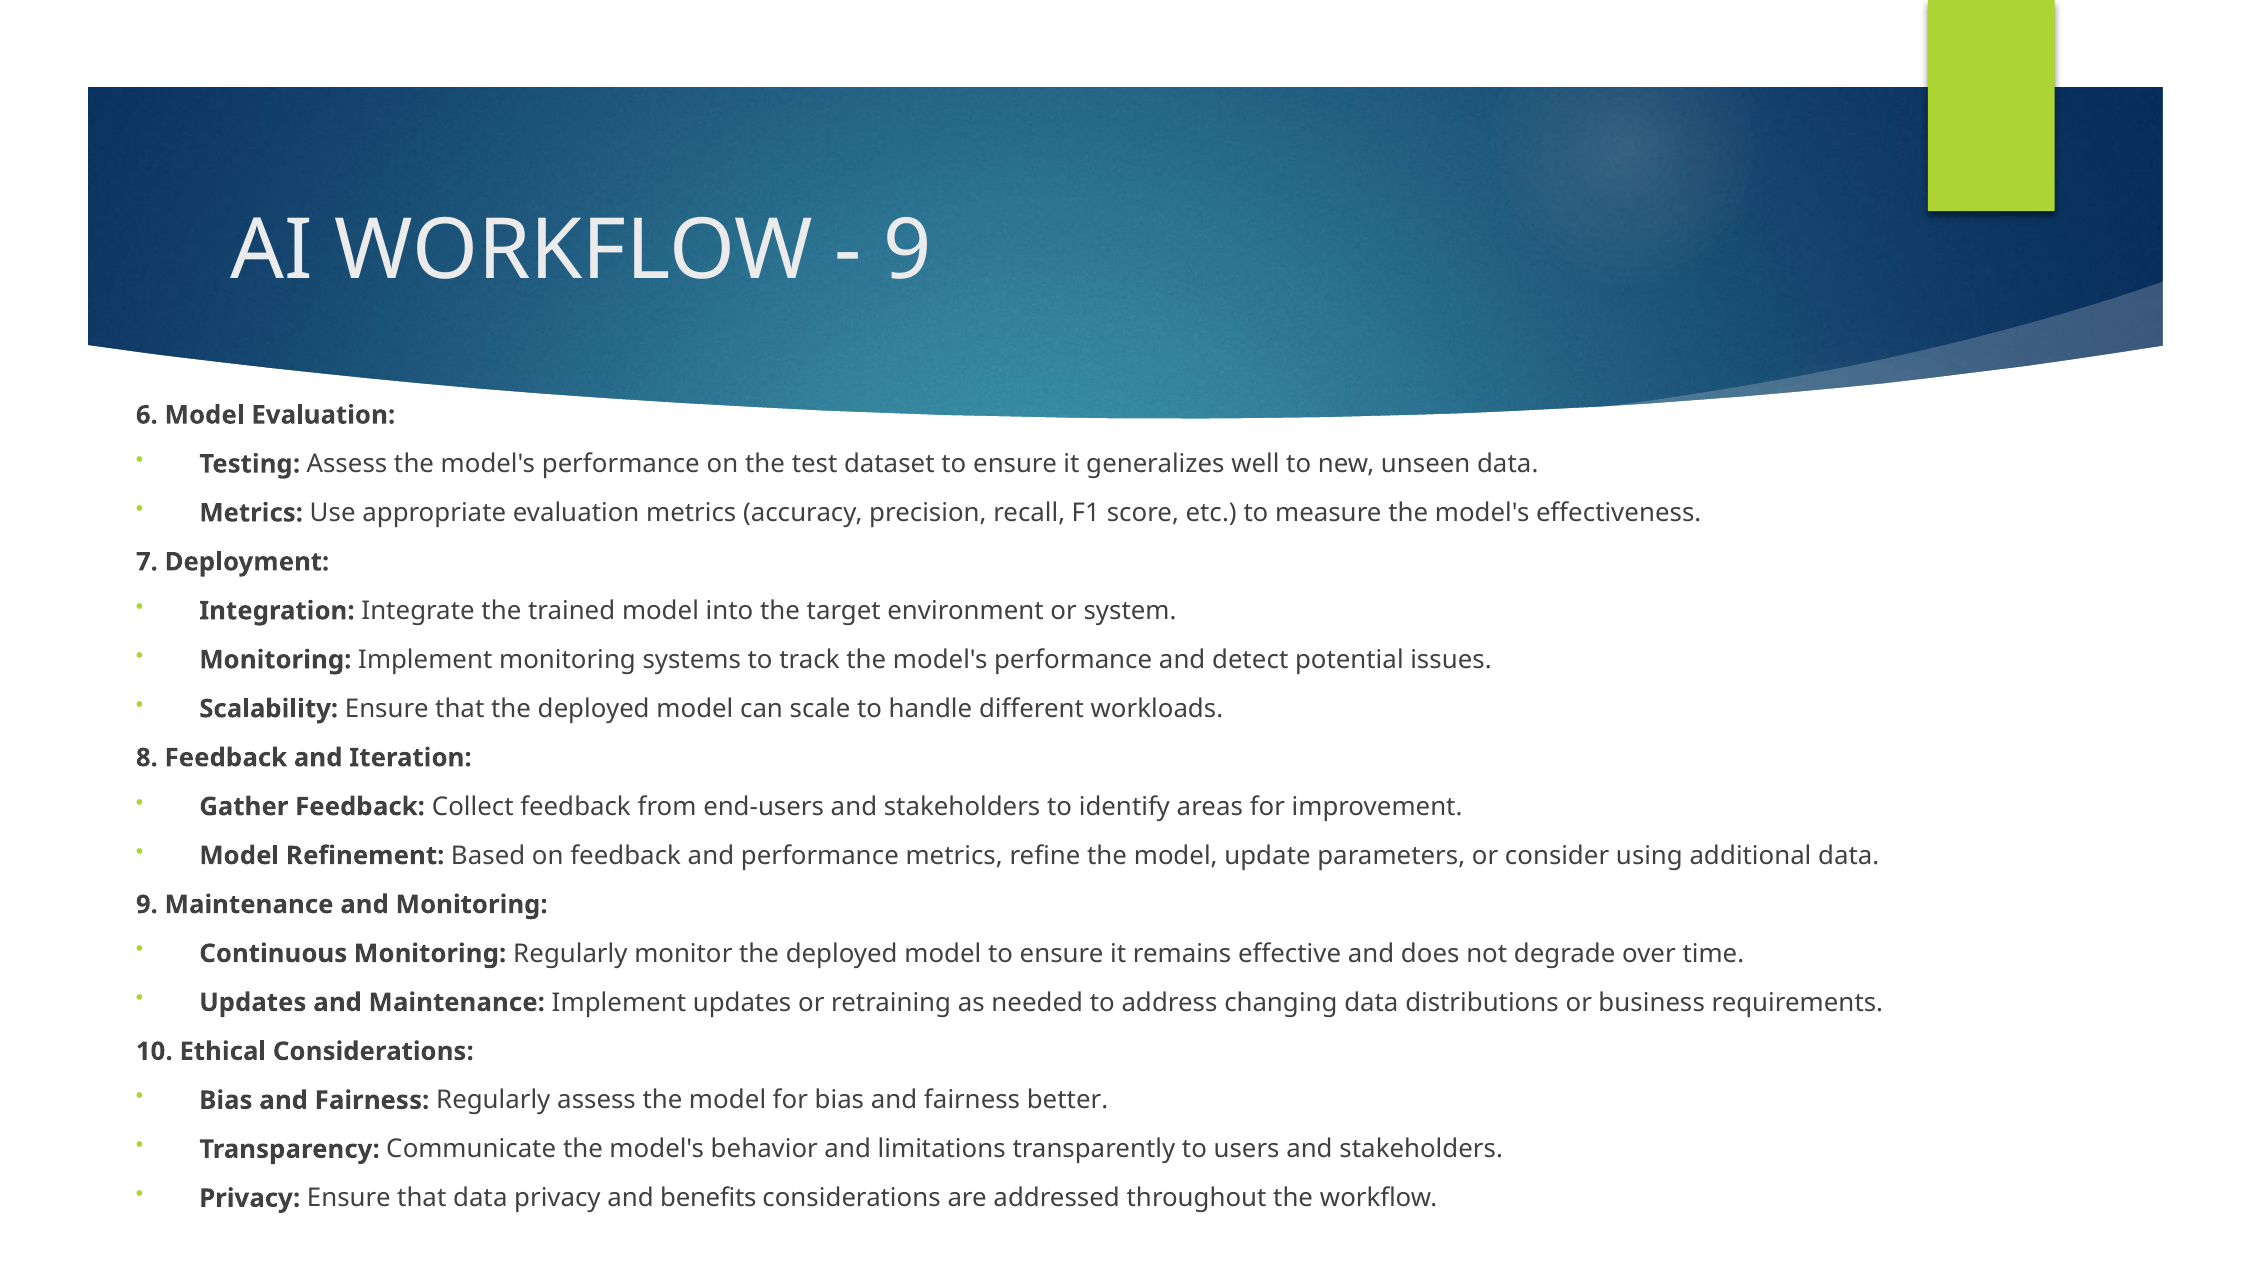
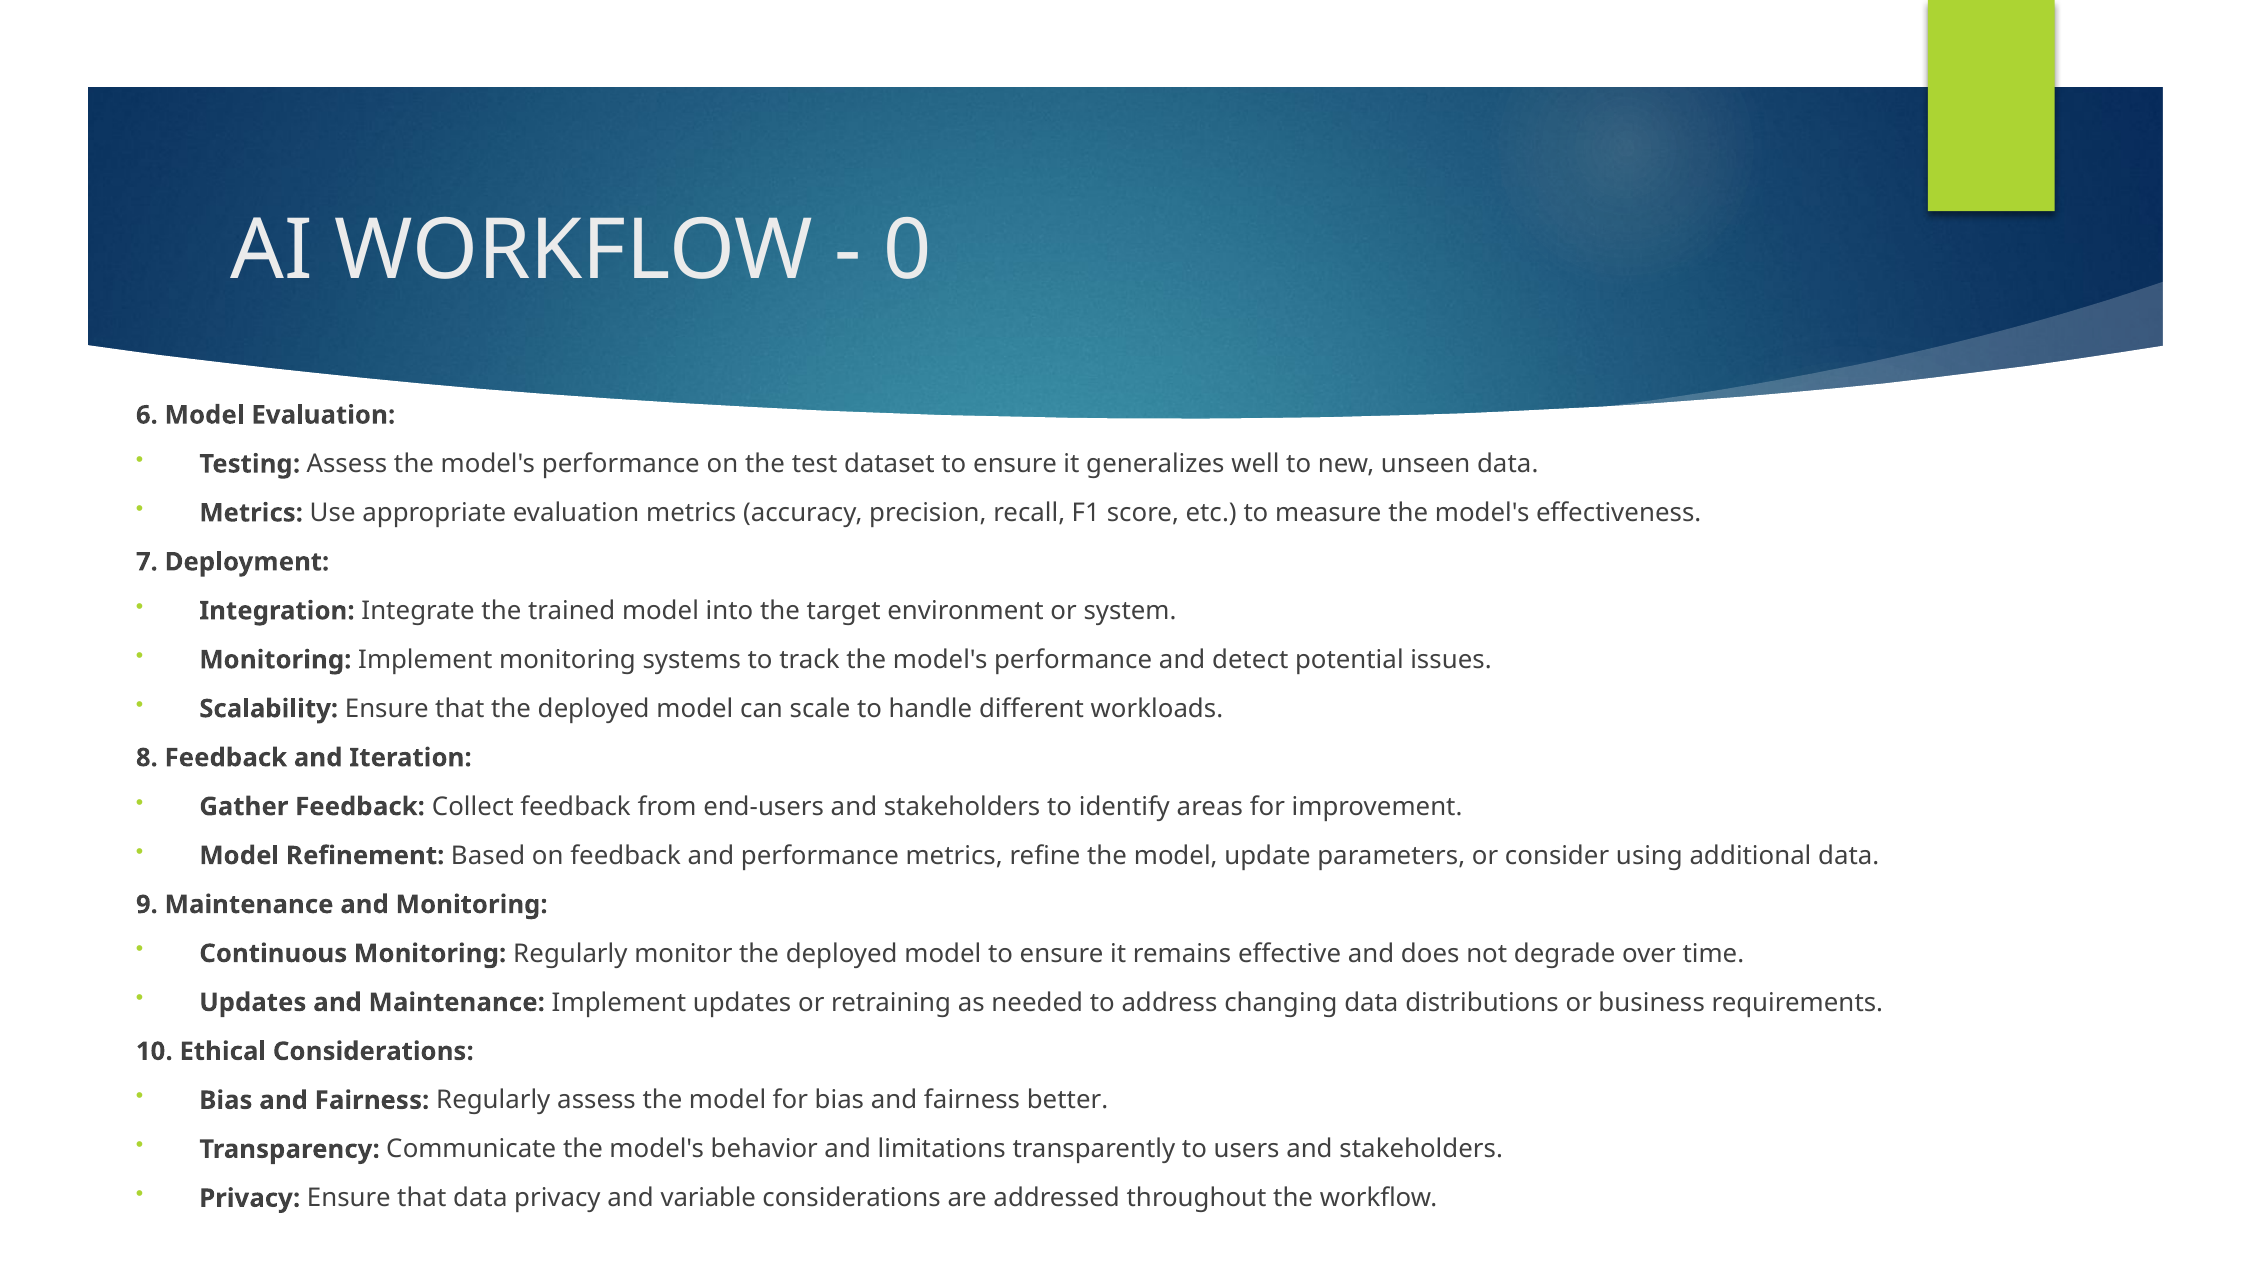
9: 9 -> 0 (908, 251)
benefits: benefits -> variable (708, 1198)
